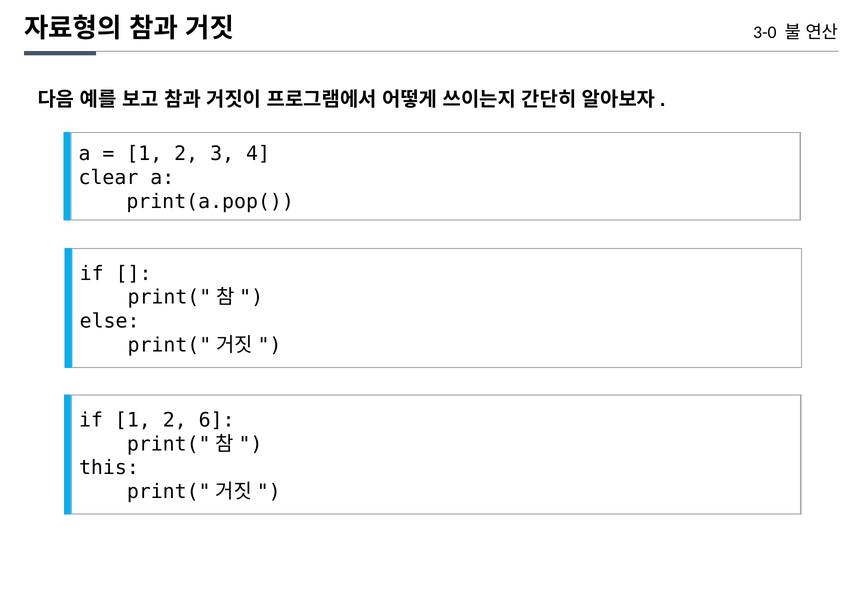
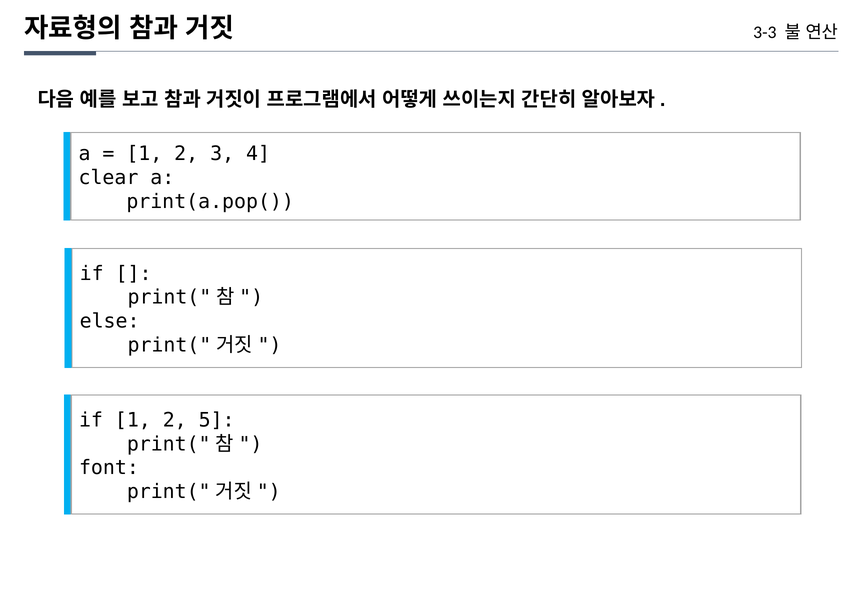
3-0: 3-0 -> 3-3 (765, 33)
6: 6 -> 5 (217, 420)
this: this -> font (109, 468)
